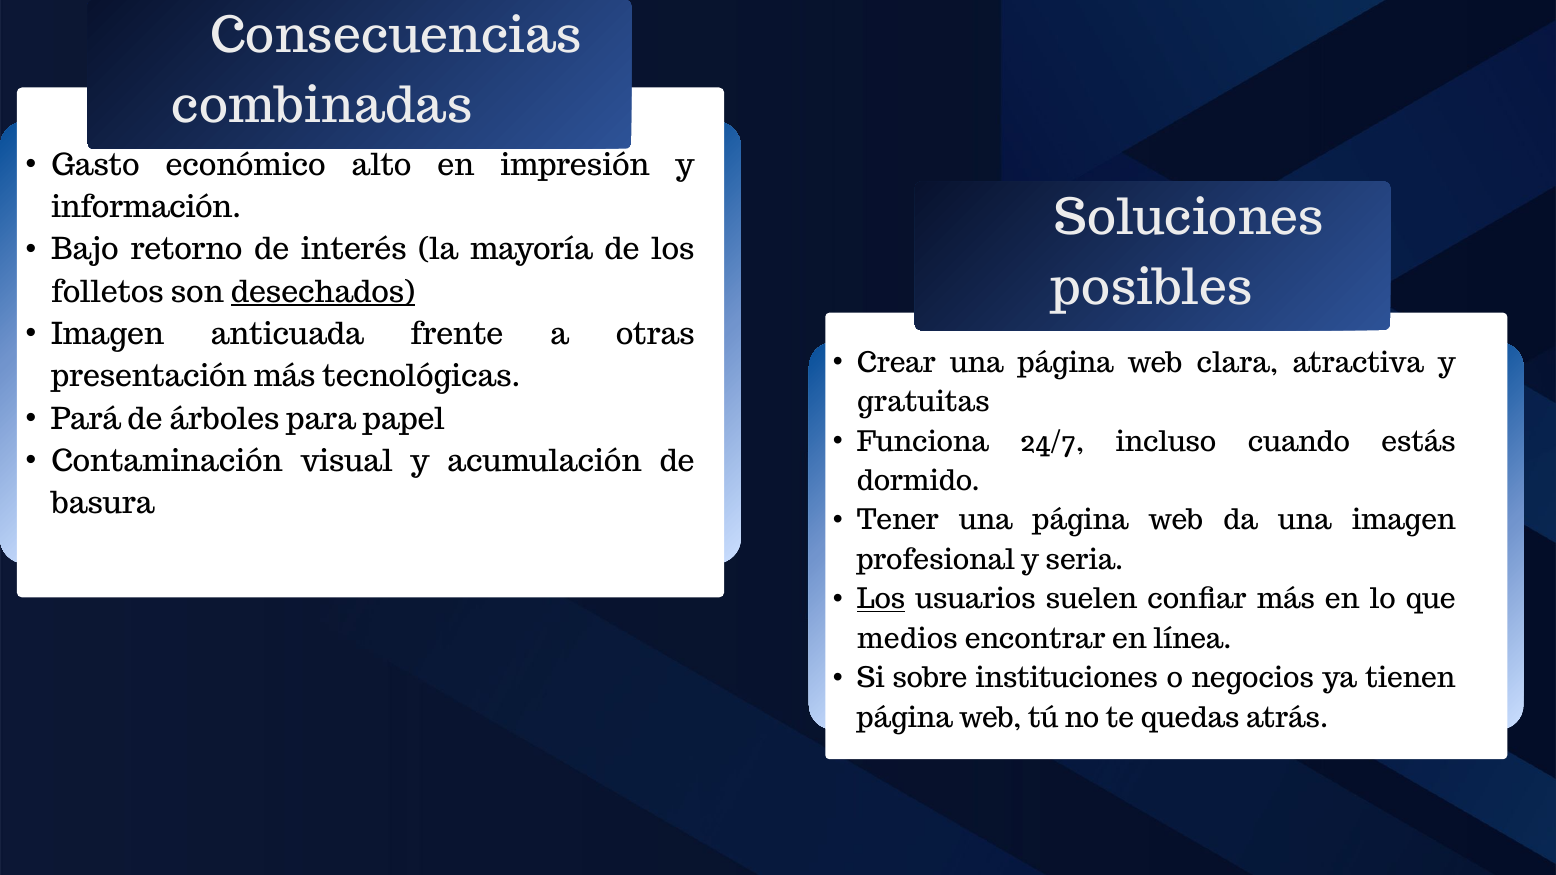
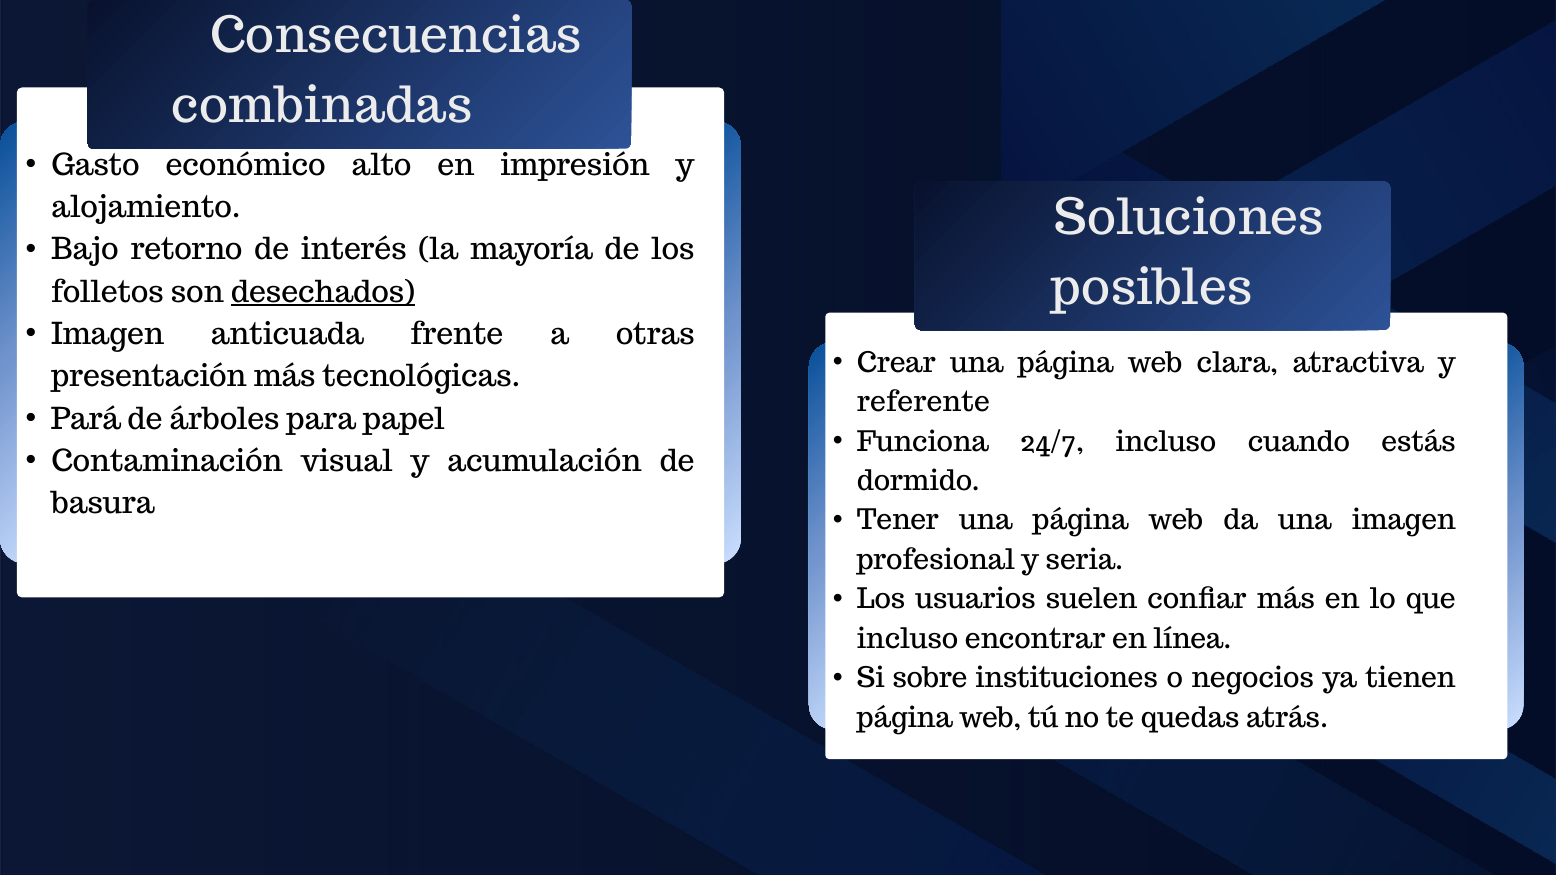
información: información -> alojamiento (146, 208)
gratuitas: gratuitas -> referente (923, 402)
Los underline: present -> none (881, 600)
medios: medios -> incluso (908, 639)
